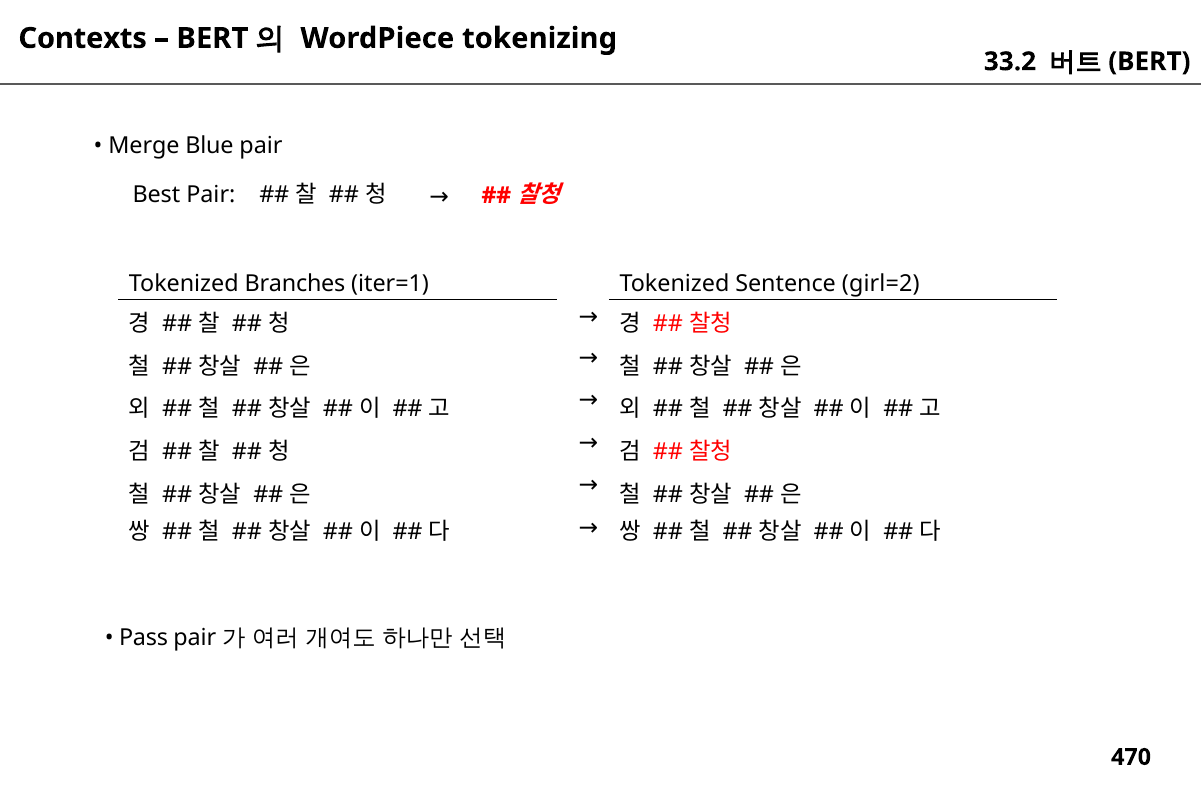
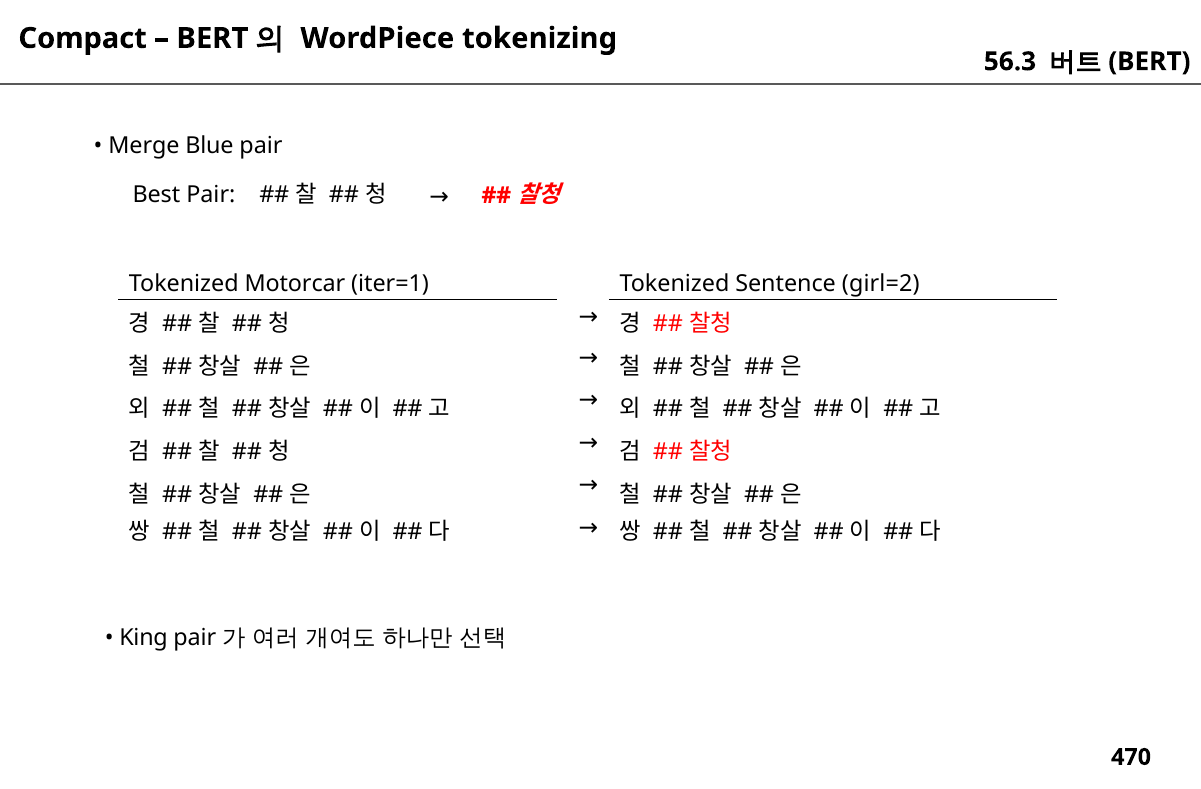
Contexts: Contexts -> Compact (83, 38)
33.2: 33.2 -> 56.3 (1010, 62)
Branches: Branches -> Motorcar (295, 283)
Pass: Pass -> King (144, 637)
